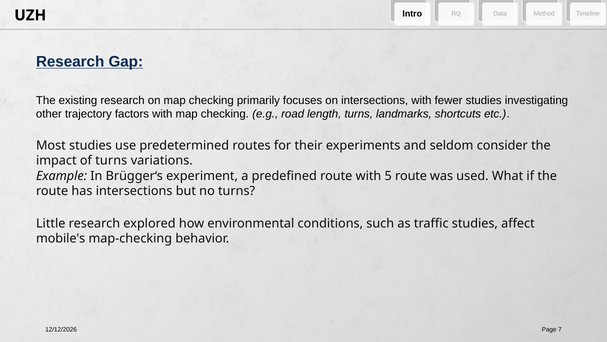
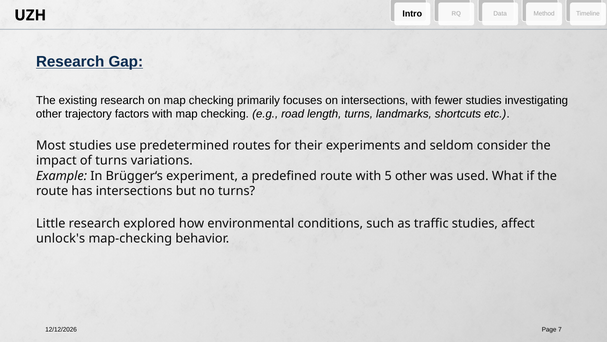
5 route: route -> other (411, 176)
mobile's: mobile's -> unlock's (61, 238)
